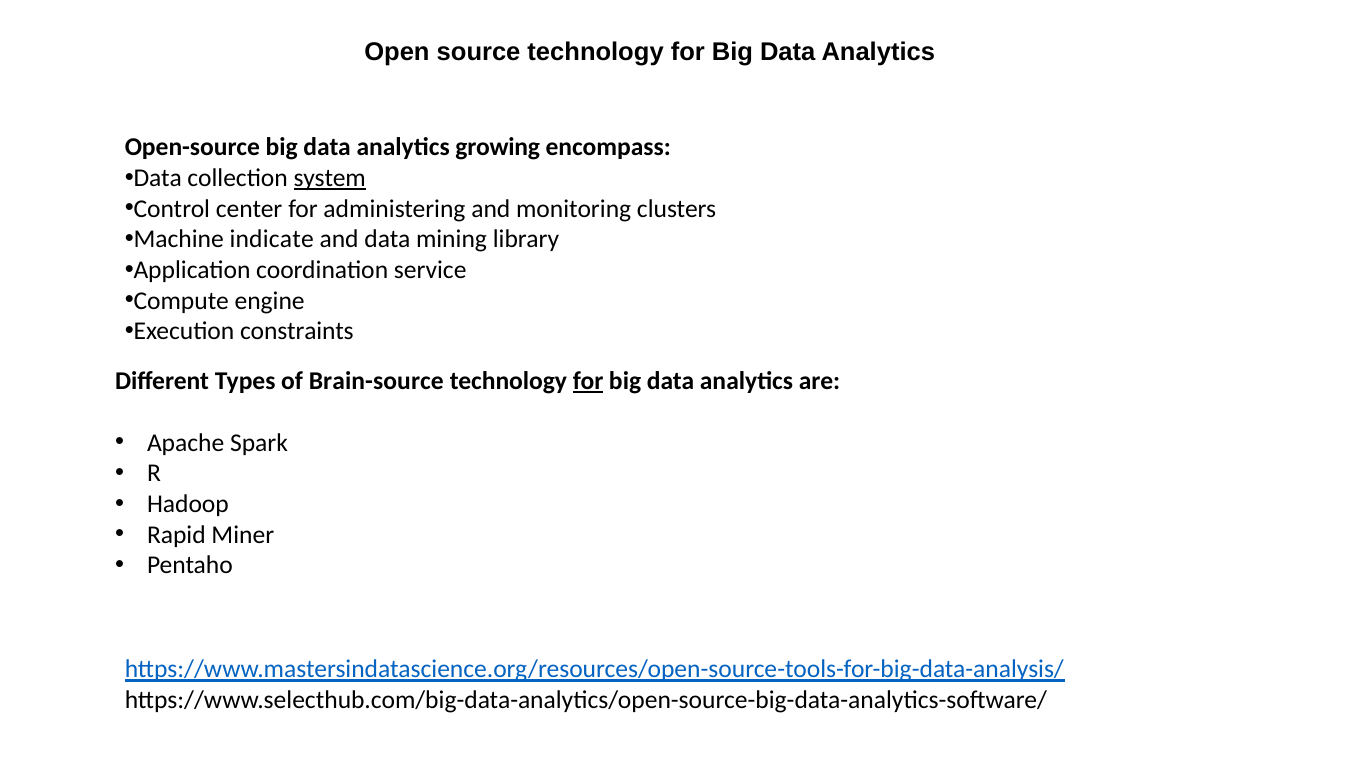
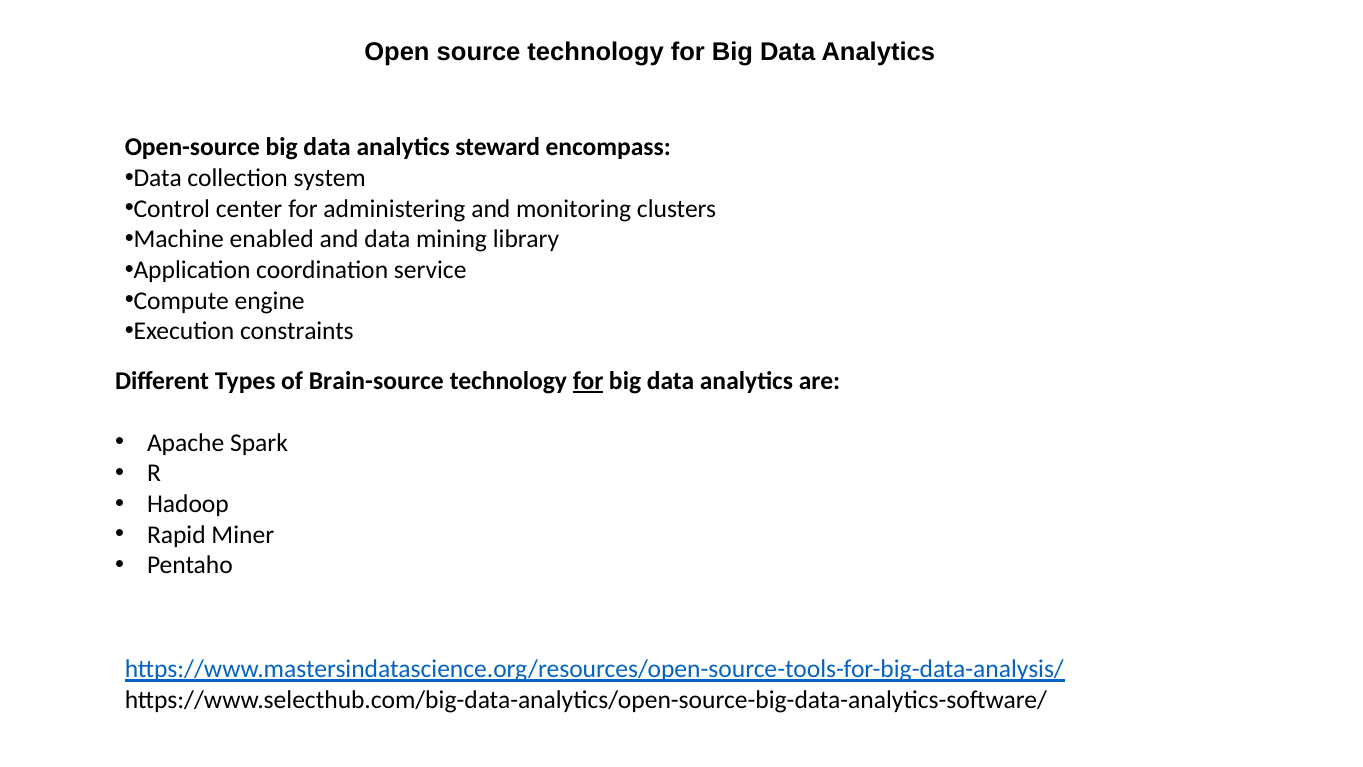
growing: growing -> steward (498, 147)
system underline: present -> none (330, 178)
indicate: indicate -> enabled (272, 239)
